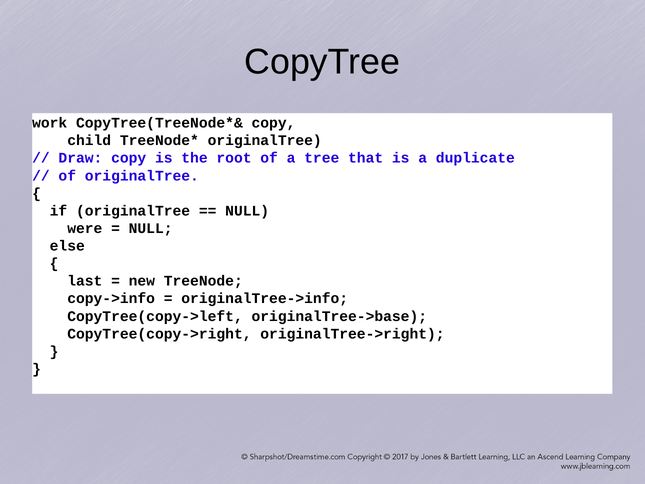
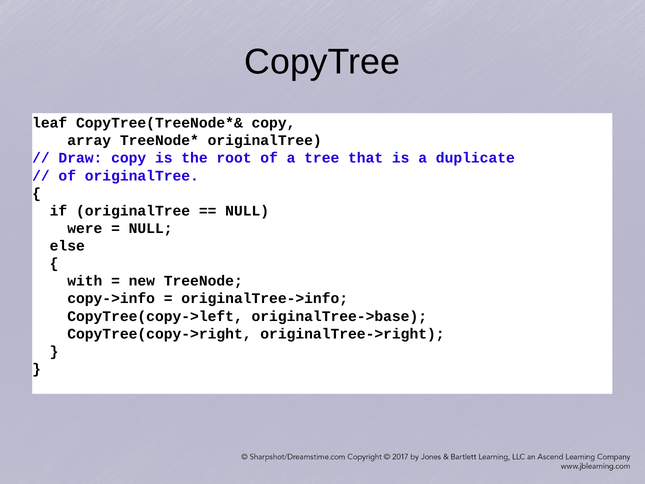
work: work -> leaf (50, 123)
child: child -> array (89, 140)
last: last -> with (85, 281)
